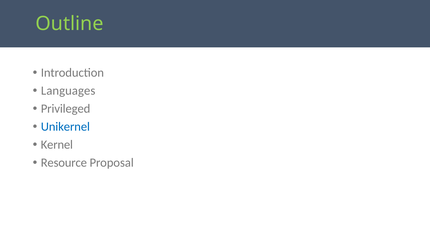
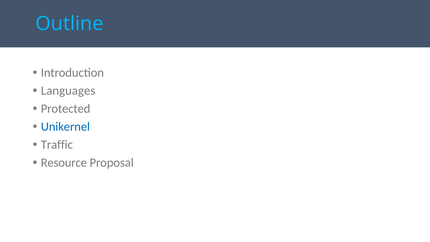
Outline colour: light green -> light blue (70, 24)
Privileged: Privileged -> Protected (66, 109)
Kernel: Kernel -> Traffic (57, 145)
